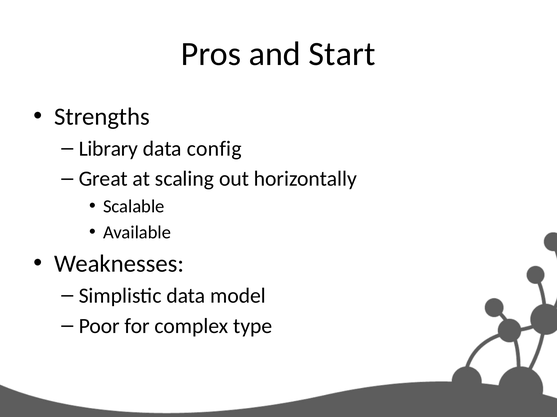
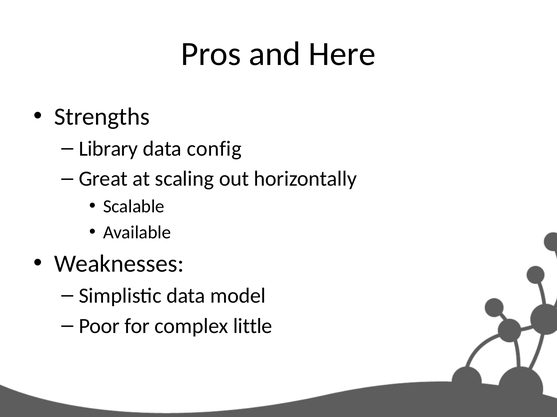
Start: Start -> Here (342, 54)
type: type -> little (253, 327)
